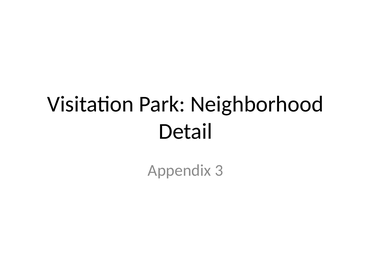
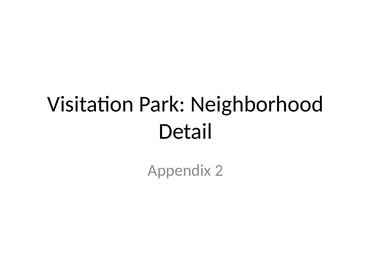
3: 3 -> 2 (219, 171)
